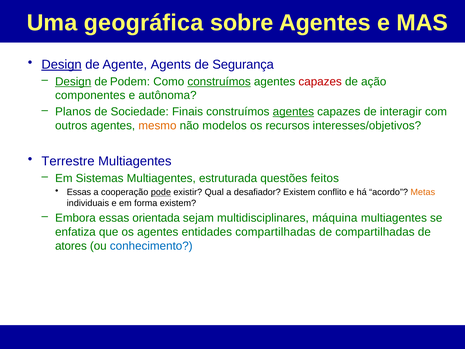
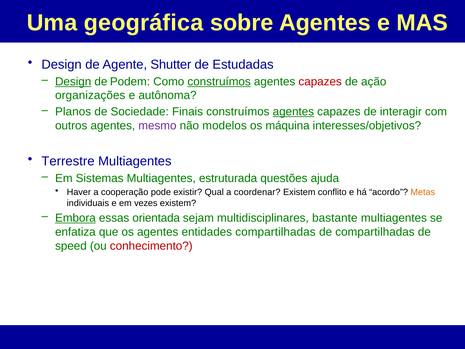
Design underline: present -> none (62, 65)
Agents: Agents -> Shutter (171, 65)
Segurança: Segurança -> Estudadas (243, 65)
componentes: componentes -> organizações (90, 95)
mesmo colour: orange -> purple (157, 126)
recursos: recursos -> máquina (288, 126)
feitos: feitos -> ajuda (325, 178)
Essas: Essas -> Haver (79, 192)
pode underline: present -> none (161, 192)
desafiador: desafiador -> coordenar (257, 192)
forma: forma -> vezes (146, 203)
Embora underline: none -> present (75, 218)
máquina: máquina -> bastante (335, 218)
atores: atores -> speed (71, 246)
conhecimento colour: blue -> red (151, 246)
